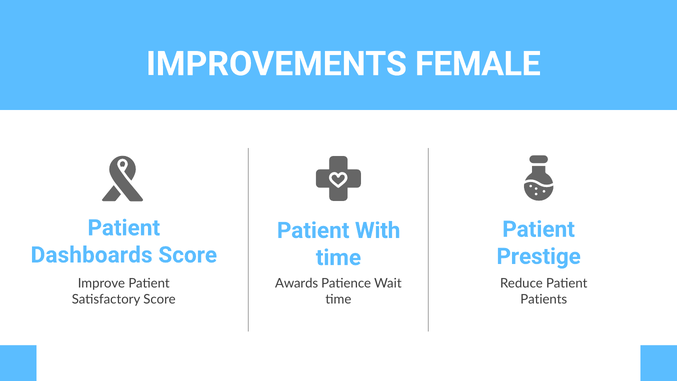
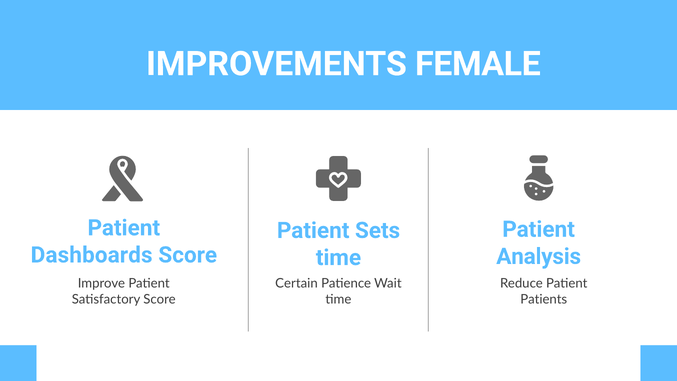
With: With -> Sets (378, 230)
Prestige: Prestige -> Analysis (539, 256)
Awards: Awards -> Certain (297, 283)
